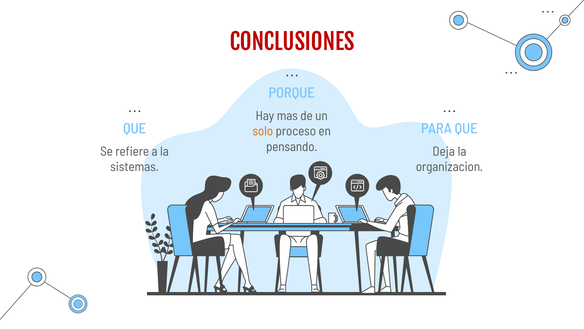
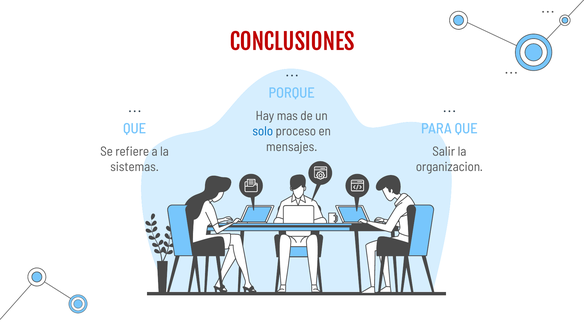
solo colour: orange -> blue (263, 131)
pensando: pensando -> mensajes (292, 147)
Deja: Deja -> Salir (444, 151)
